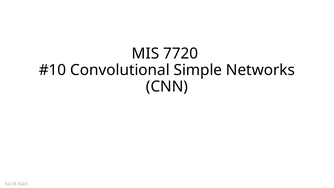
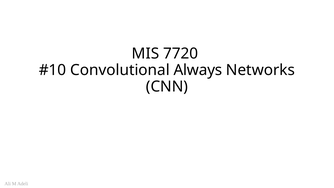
Simple: Simple -> Always (198, 70)
